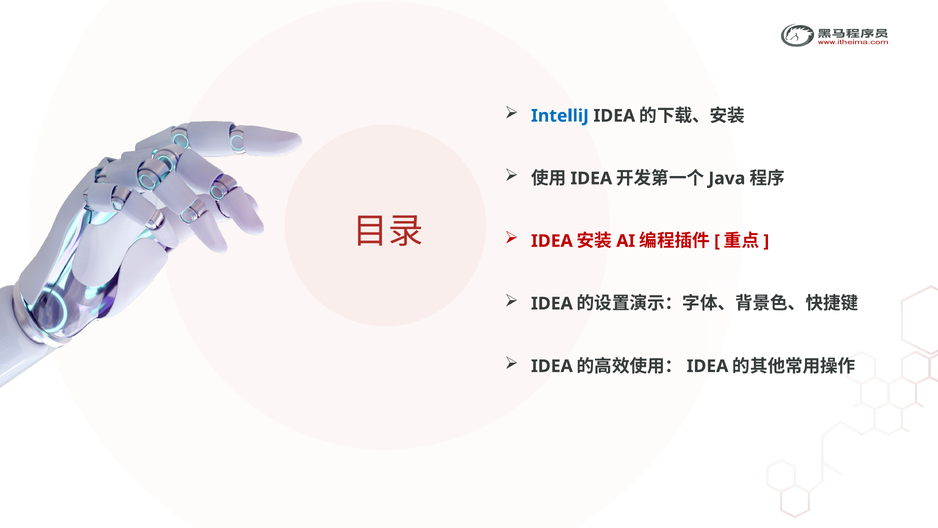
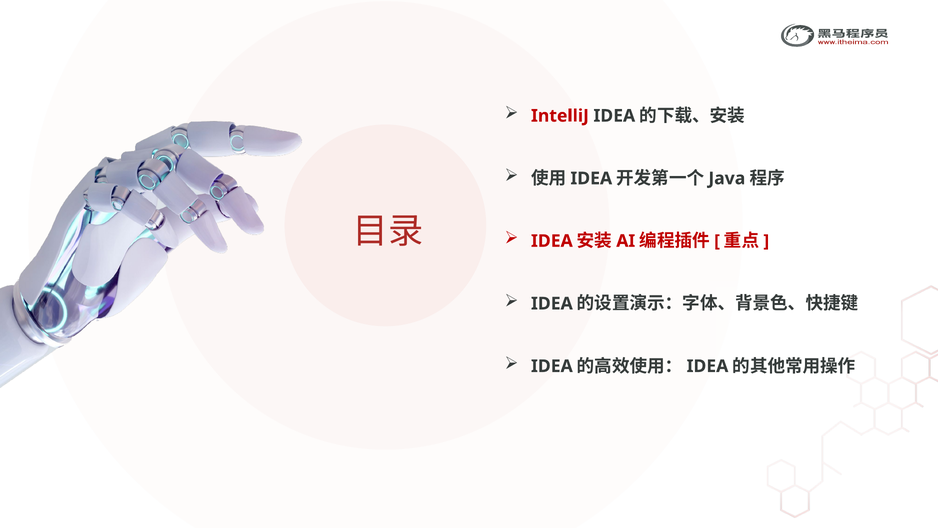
IntelliJ colour: blue -> red (560, 116)
